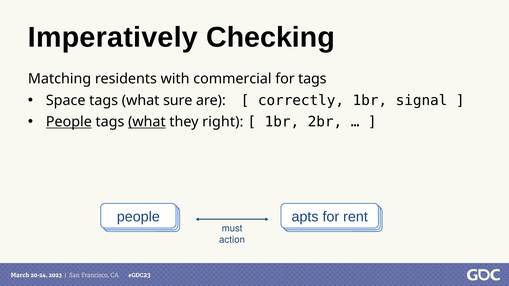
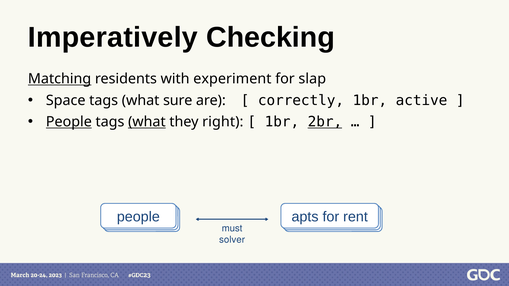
Matching underline: none -> present (60, 79)
commercial: commercial -> experiment (232, 79)
for tags: tags -> slap (312, 79)
signal: signal -> active (422, 101)
2br underline: none -> present (325, 122)
action: action -> solver (232, 240)
